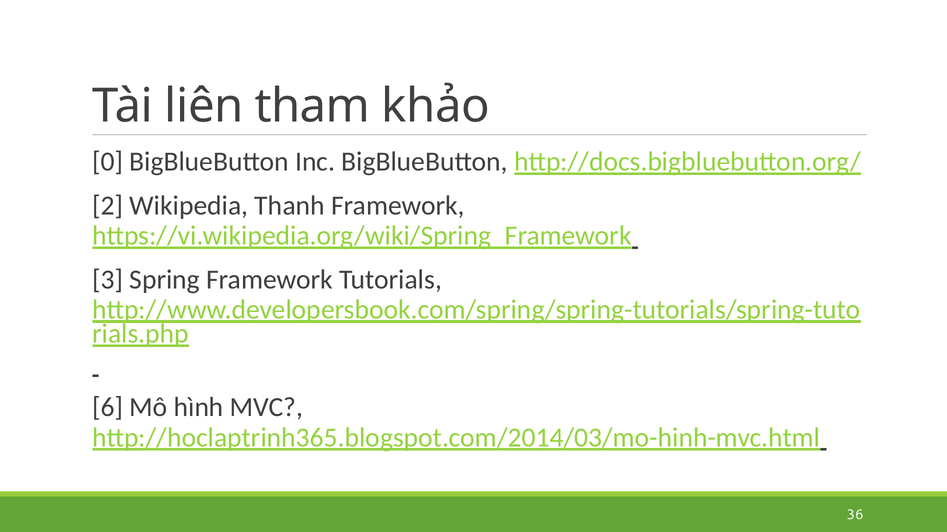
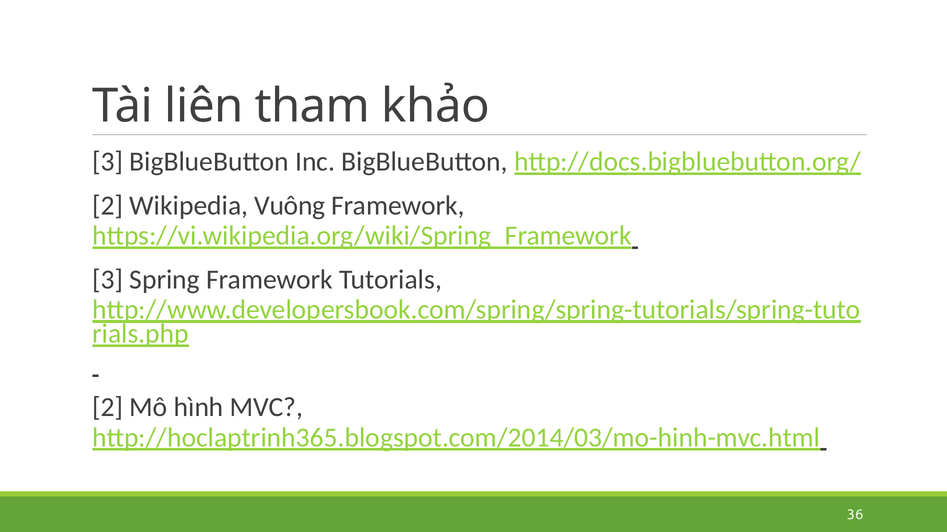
0: 0 -> 3 (108, 162)
Thanh: Thanh -> Vuông (290, 206)
6: 6 -> 2 (108, 408)
